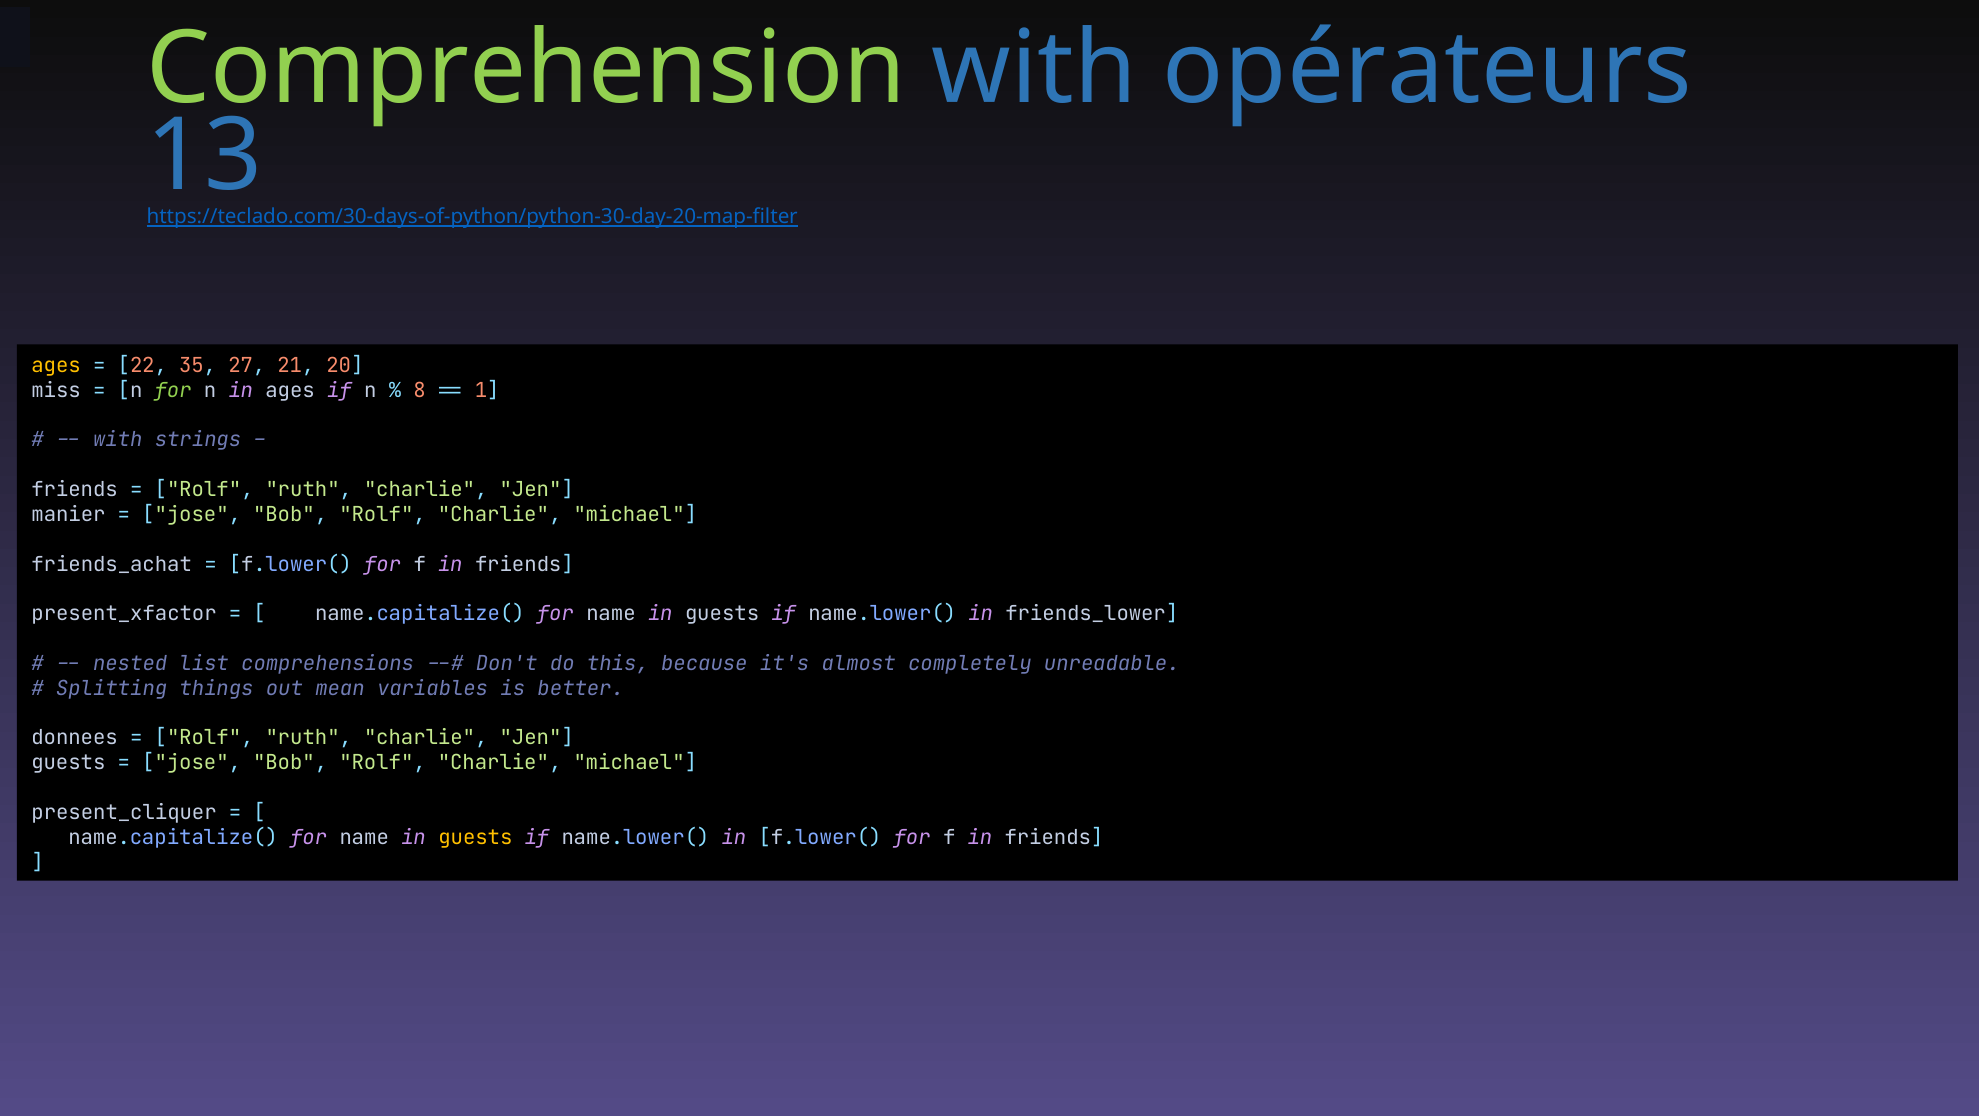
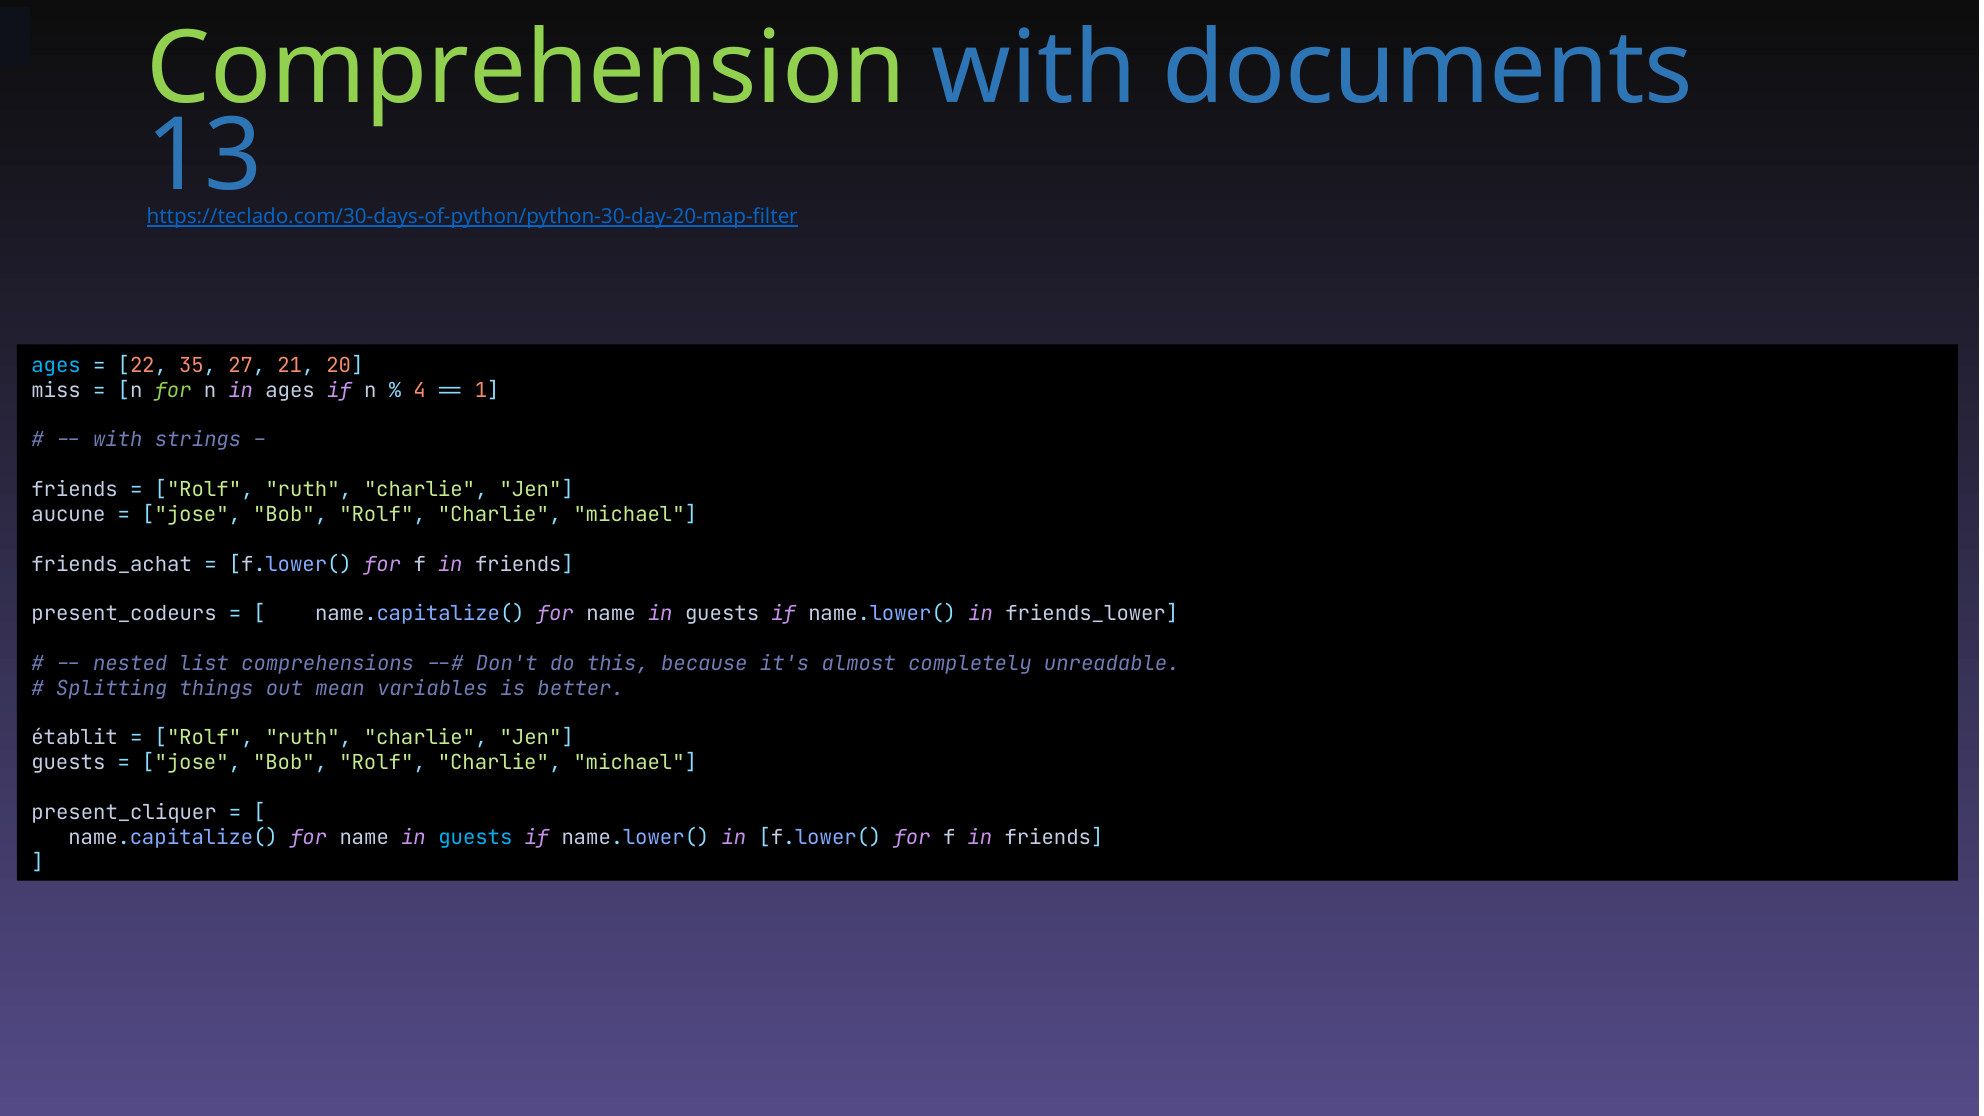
opérateurs: opérateurs -> documents (1428, 69)
ages colour: yellow -> light blue (56, 366)
8: 8 -> 4 (419, 390)
manier: manier -> aucune (68, 515)
present_xfactor: present_xfactor -> present_codeurs (124, 614)
donnees: donnees -> établit (75, 738)
guests colour: yellow -> light blue (475, 838)
